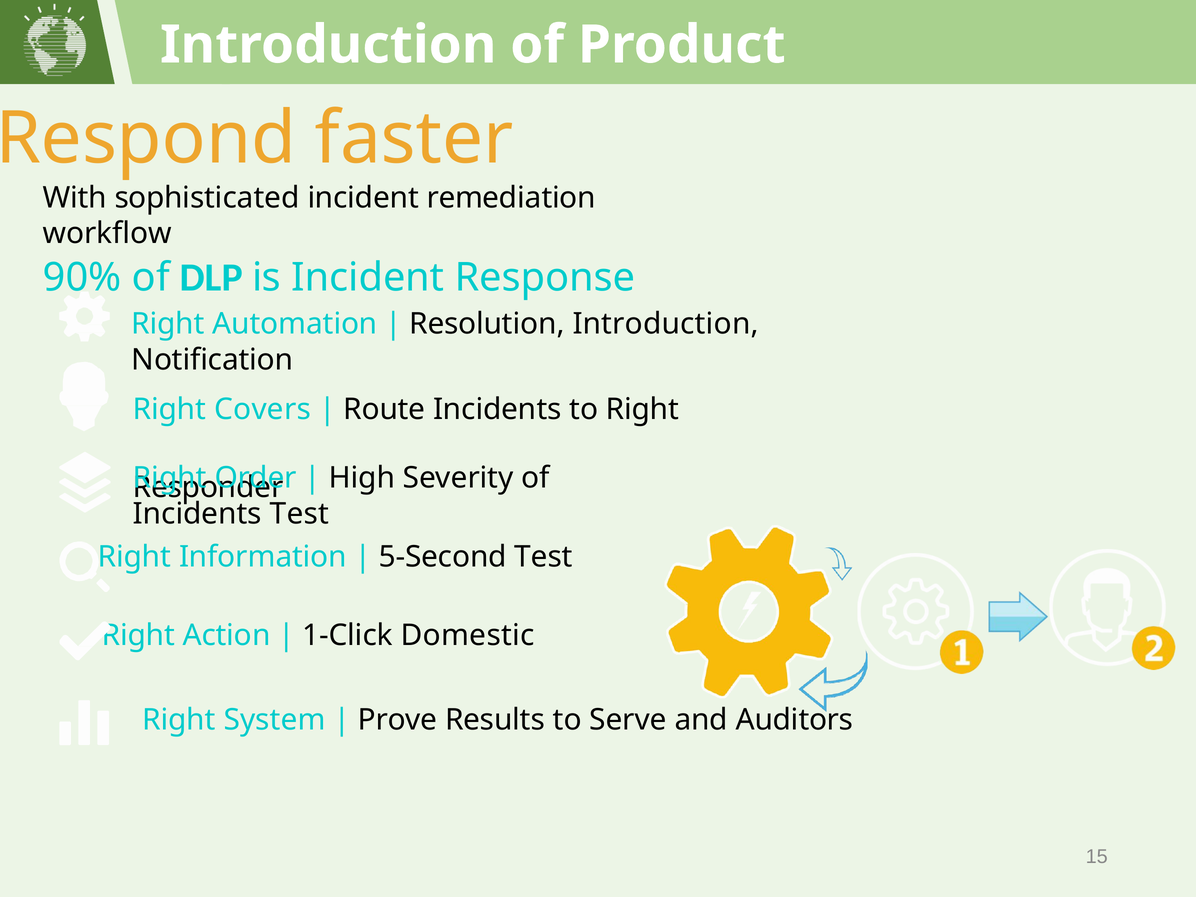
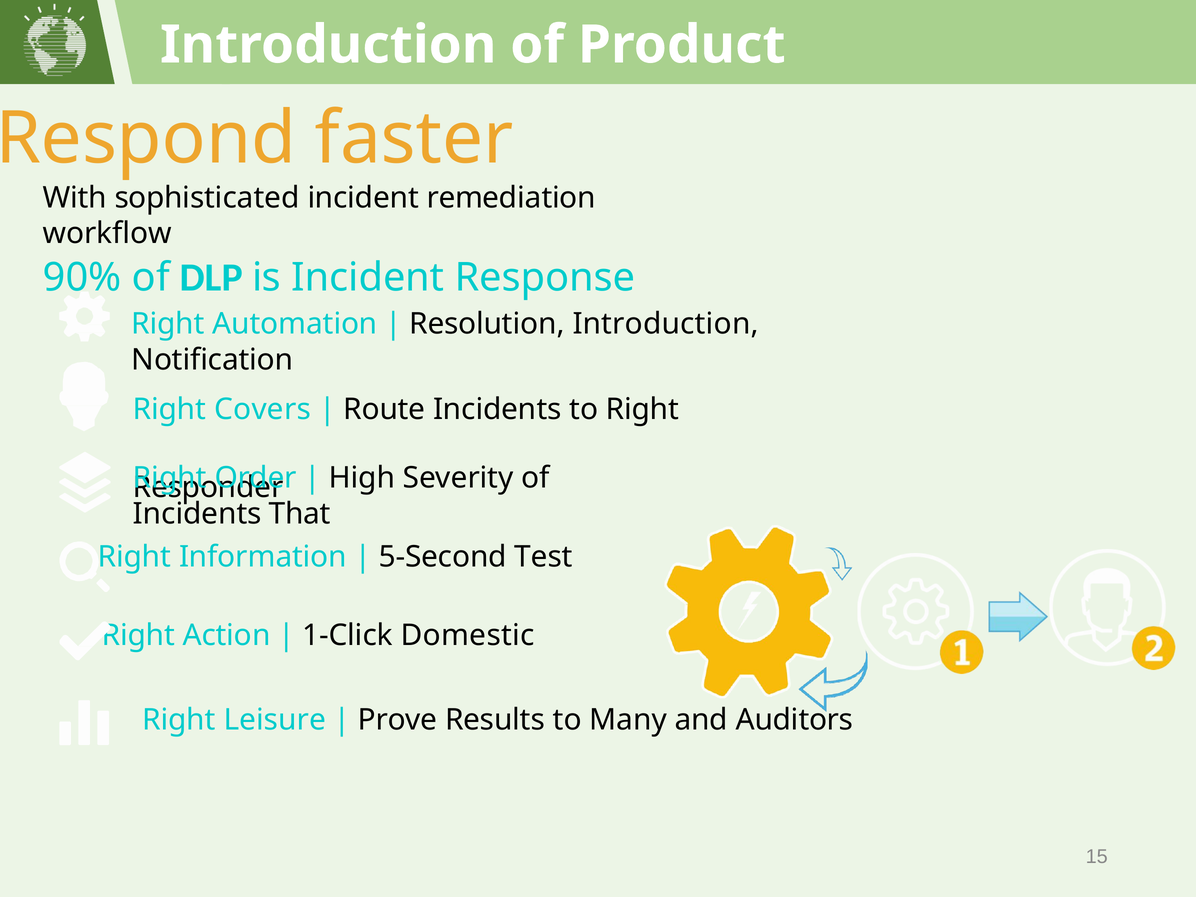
Incidents Test: Test -> That (300, 514)
System: System -> Leisure (275, 720)
Serve: Serve -> Many (628, 720)
